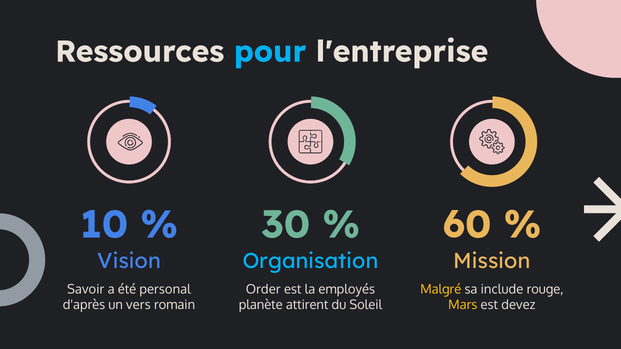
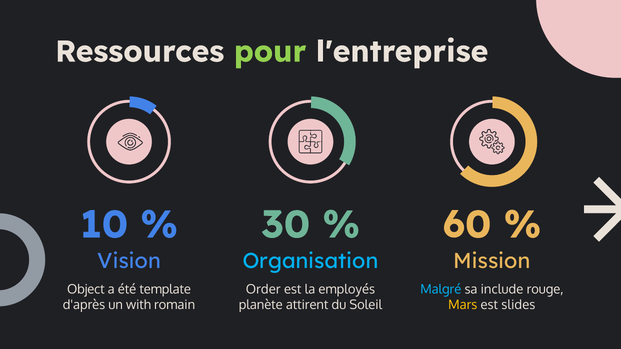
pour colour: light blue -> light green (270, 52)
Savoir: Savoir -> Object (86, 290)
personal: personal -> template (165, 290)
Malgré colour: yellow -> light blue (441, 290)
vers: vers -> with (138, 305)
devez: devez -> slides (518, 305)
